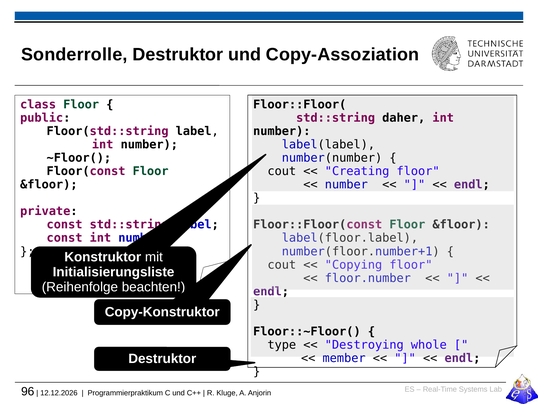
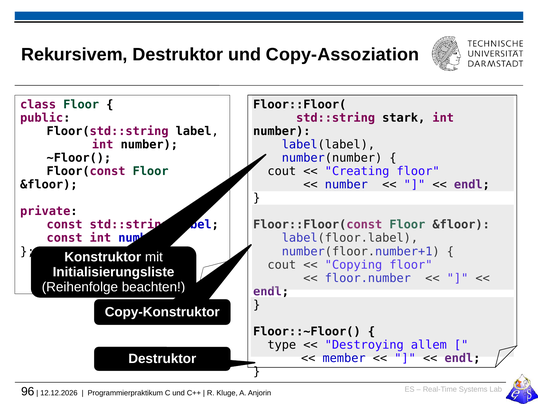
Sonderrolle: Sonderrolle -> Rekursivem (74, 55)
daher: daher -> stark (404, 118)
whole: whole -> allem (429, 344)
